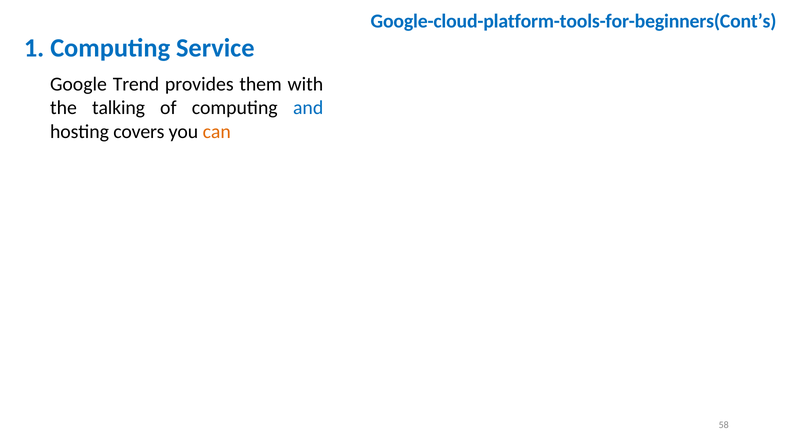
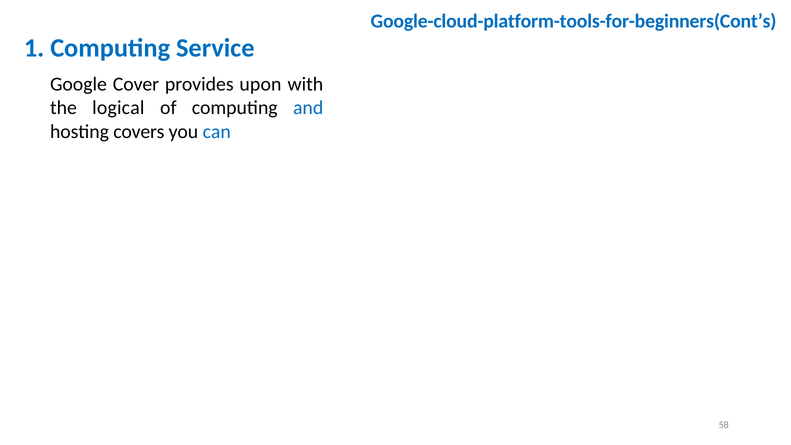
Trend: Trend -> Cover (136, 84)
them: them -> upon (260, 84)
talking: talking -> logical (118, 108)
can colour: orange -> blue (217, 131)
